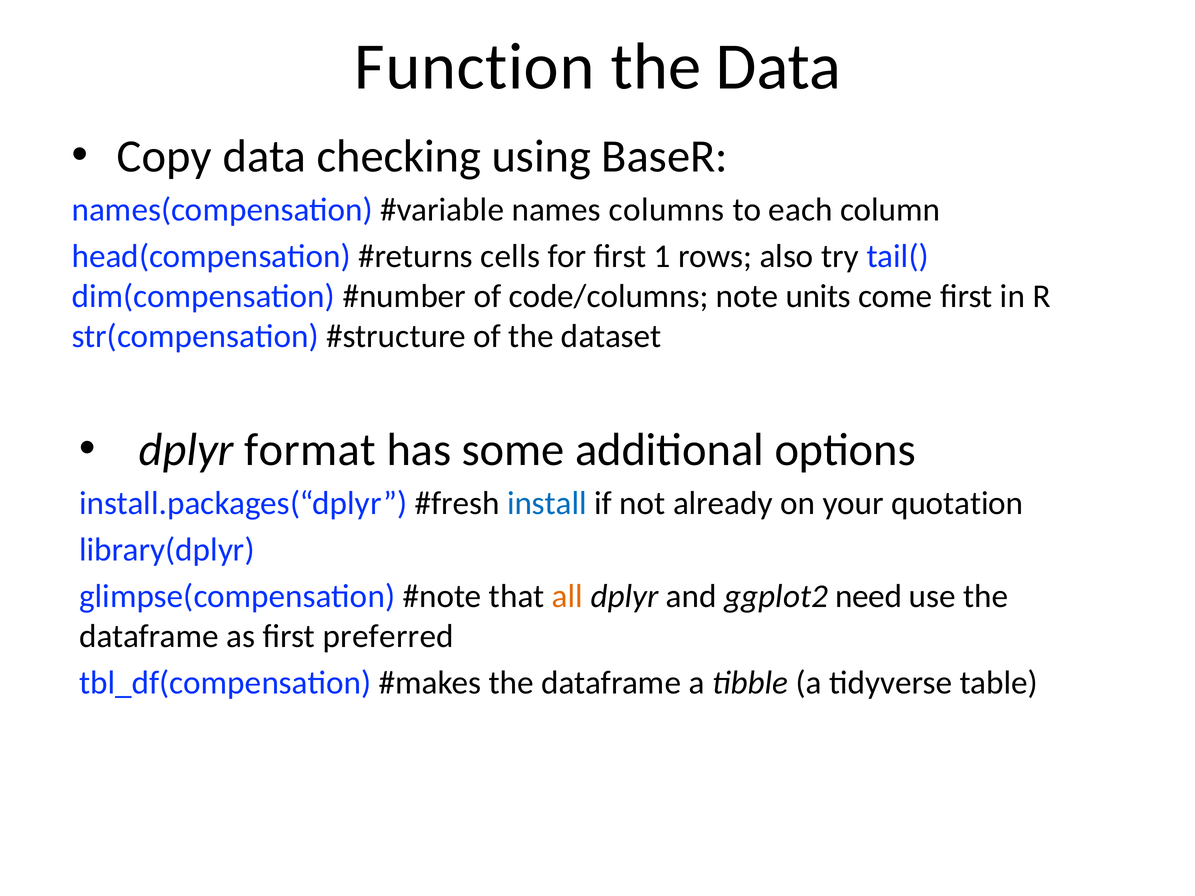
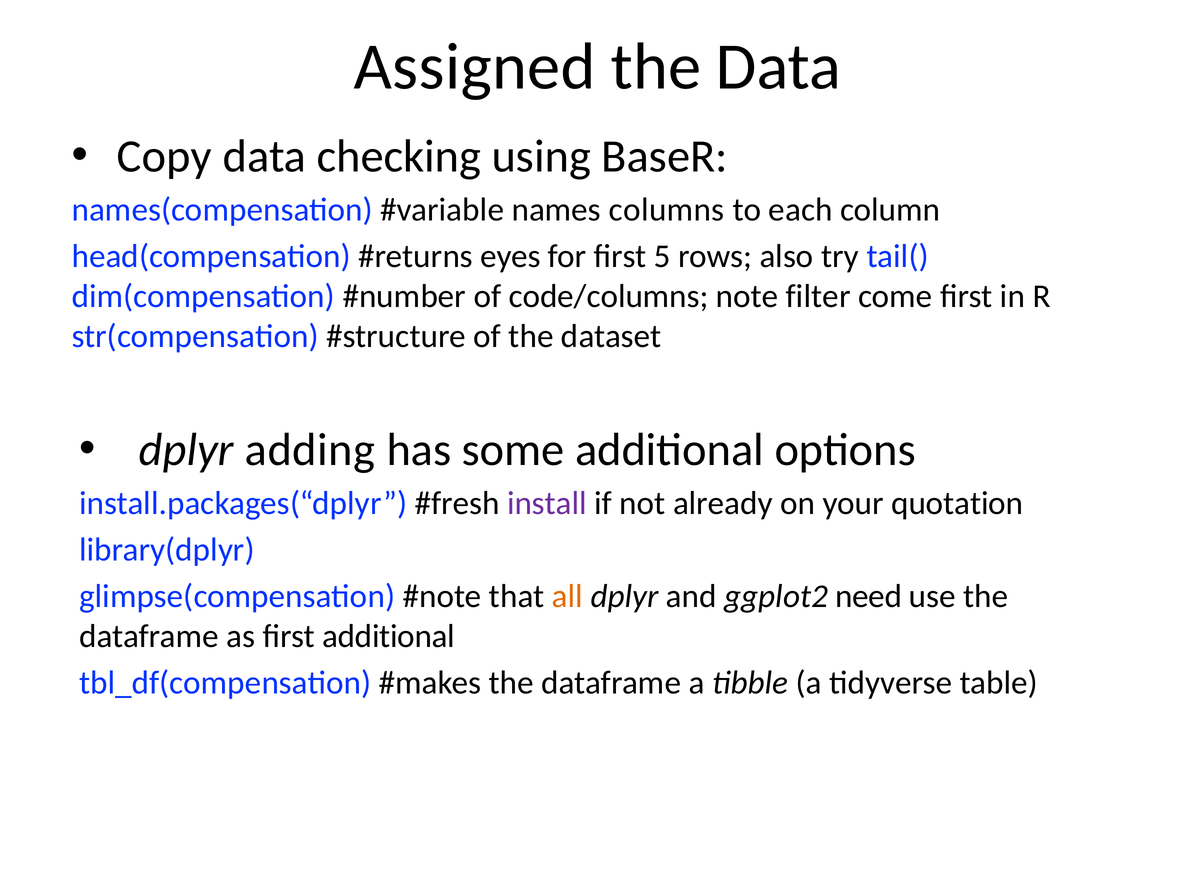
Function: Function -> Assigned (475, 67)
cells: cells -> eyes (511, 256)
1: 1 -> 5 (662, 256)
units: units -> filter (818, 296)
format: format -> adding (310, 450)
install colour: blue -> purple (547, 503)
first preferred: preferred -> additional (389, 636)
